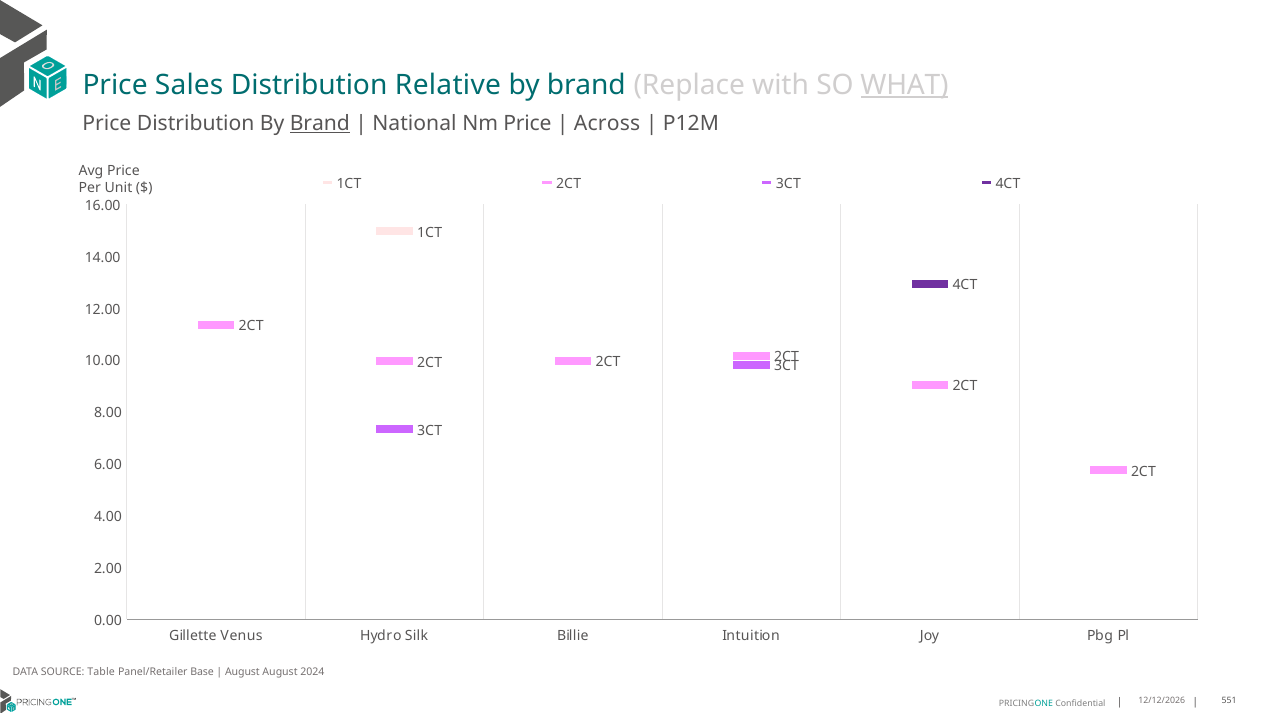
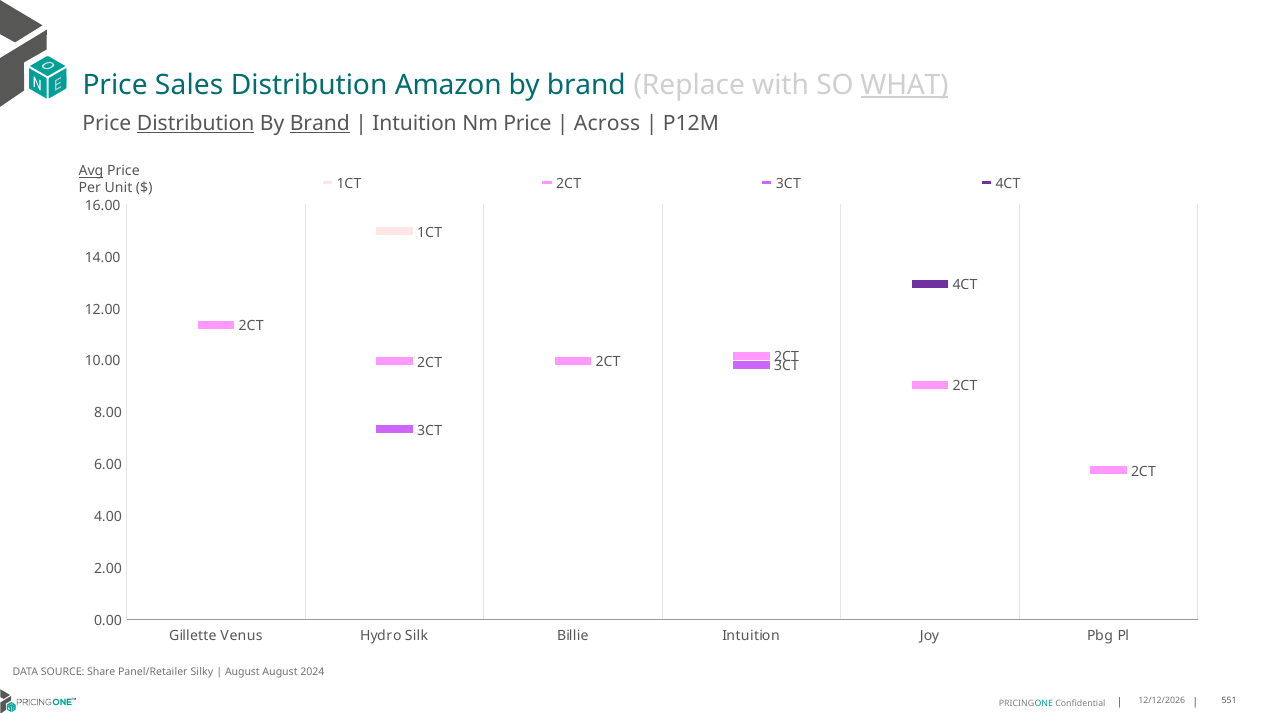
Relative: Relative -> Amazon (448, 85)
Distribution underline: none -> present (196, 124)
National: National -> Intuition (415, 124)
Avg underline: none -> present (91, 171)
Table: Table -> Share (101, 672)
Base: Base -> Silky (202, 672)
